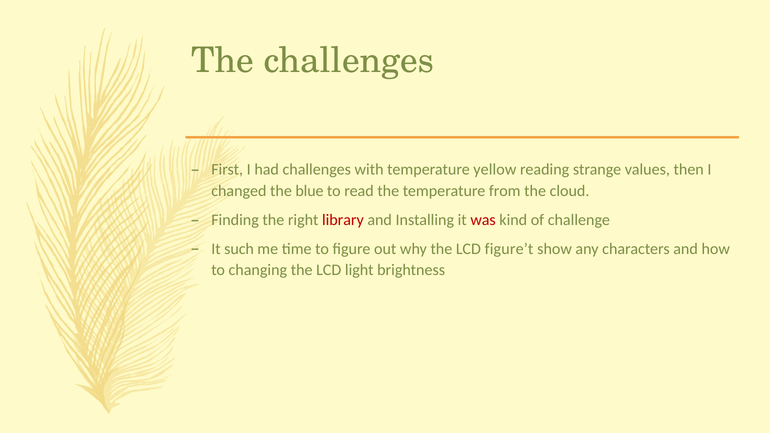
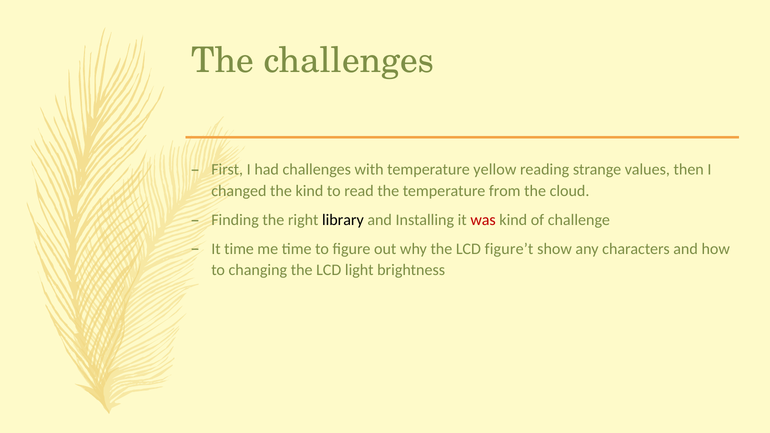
the blue: blue -> kind (309, 191)
library colour: red -> black (343, 220)
It such: such -> time (239, 249)
